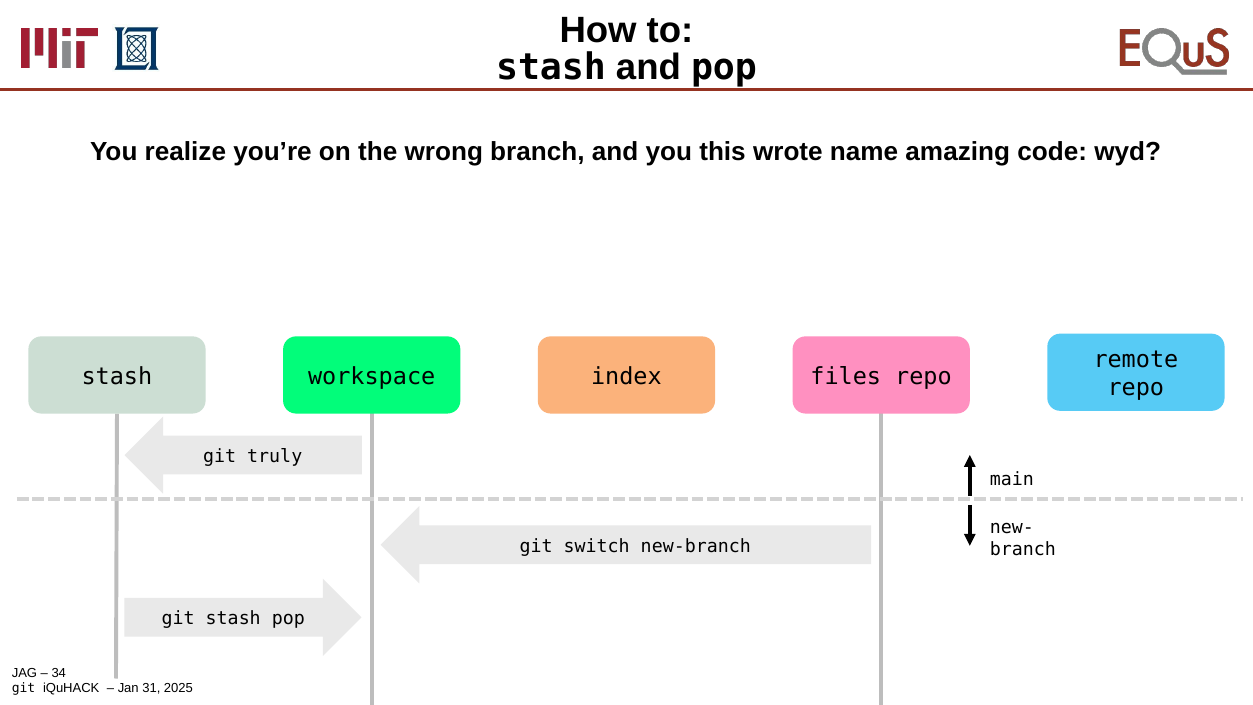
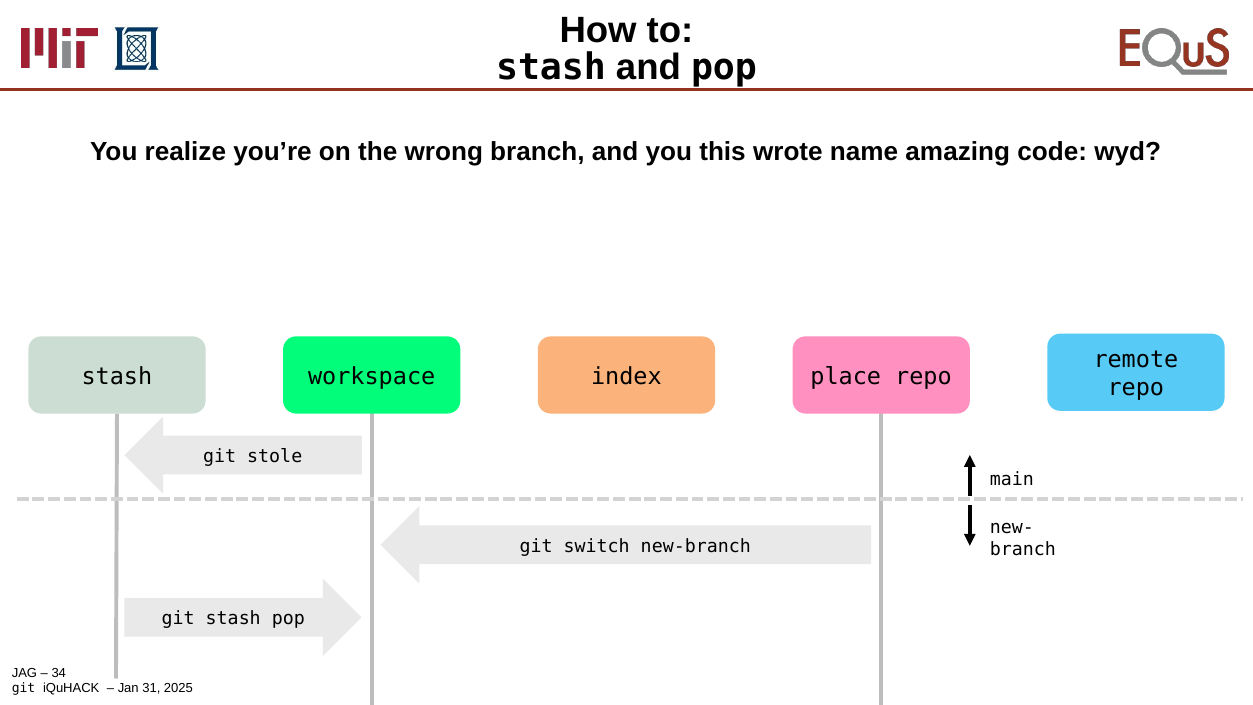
files: files -> place (846, 377)
truly: truly -> stole (275, 456)
